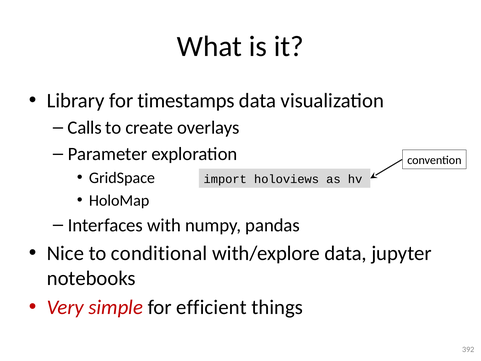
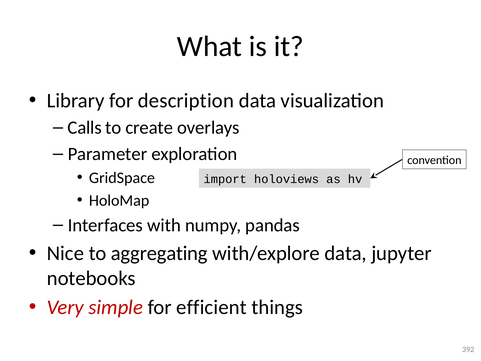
timestamps: timestamps -> description (186, 100)
conditional: conditional -> aggregating (159, 253)
